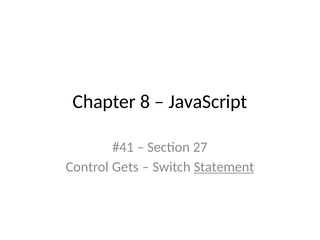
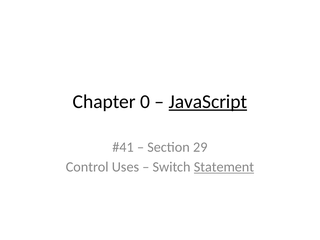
8: 8 -> 0 (145, 102)
JavaScript underline: none -> present (208, 102)
27: 27 -> 29 (200, 147)
Gets: Gets -> Uses (125, 167)
